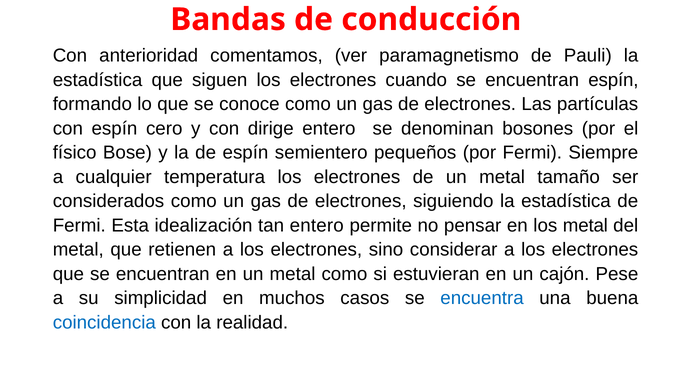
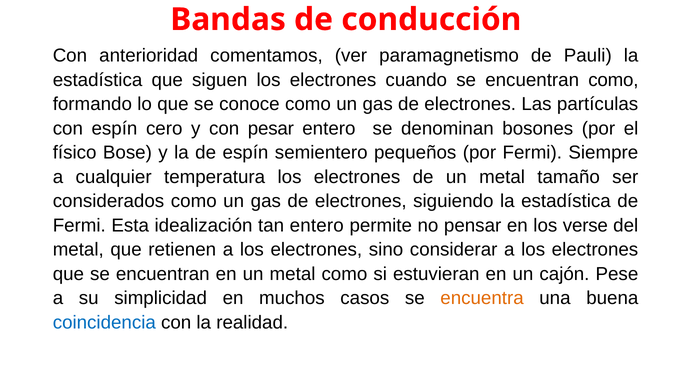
encuentran espín: espín -> como (613, 80)
dirige: dirige -> pesar (271, 128)
los metal: metal -> verse (585, 226)
encuentra colour: blue -> orange (482, 298)
